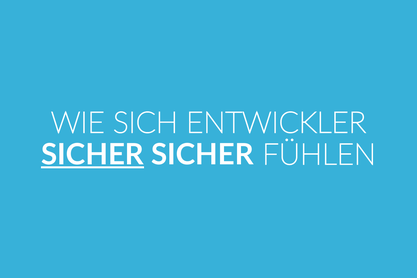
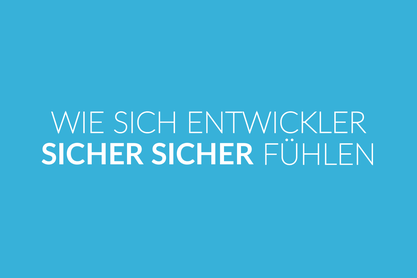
SICHER underline: present -> none (92, 155)
